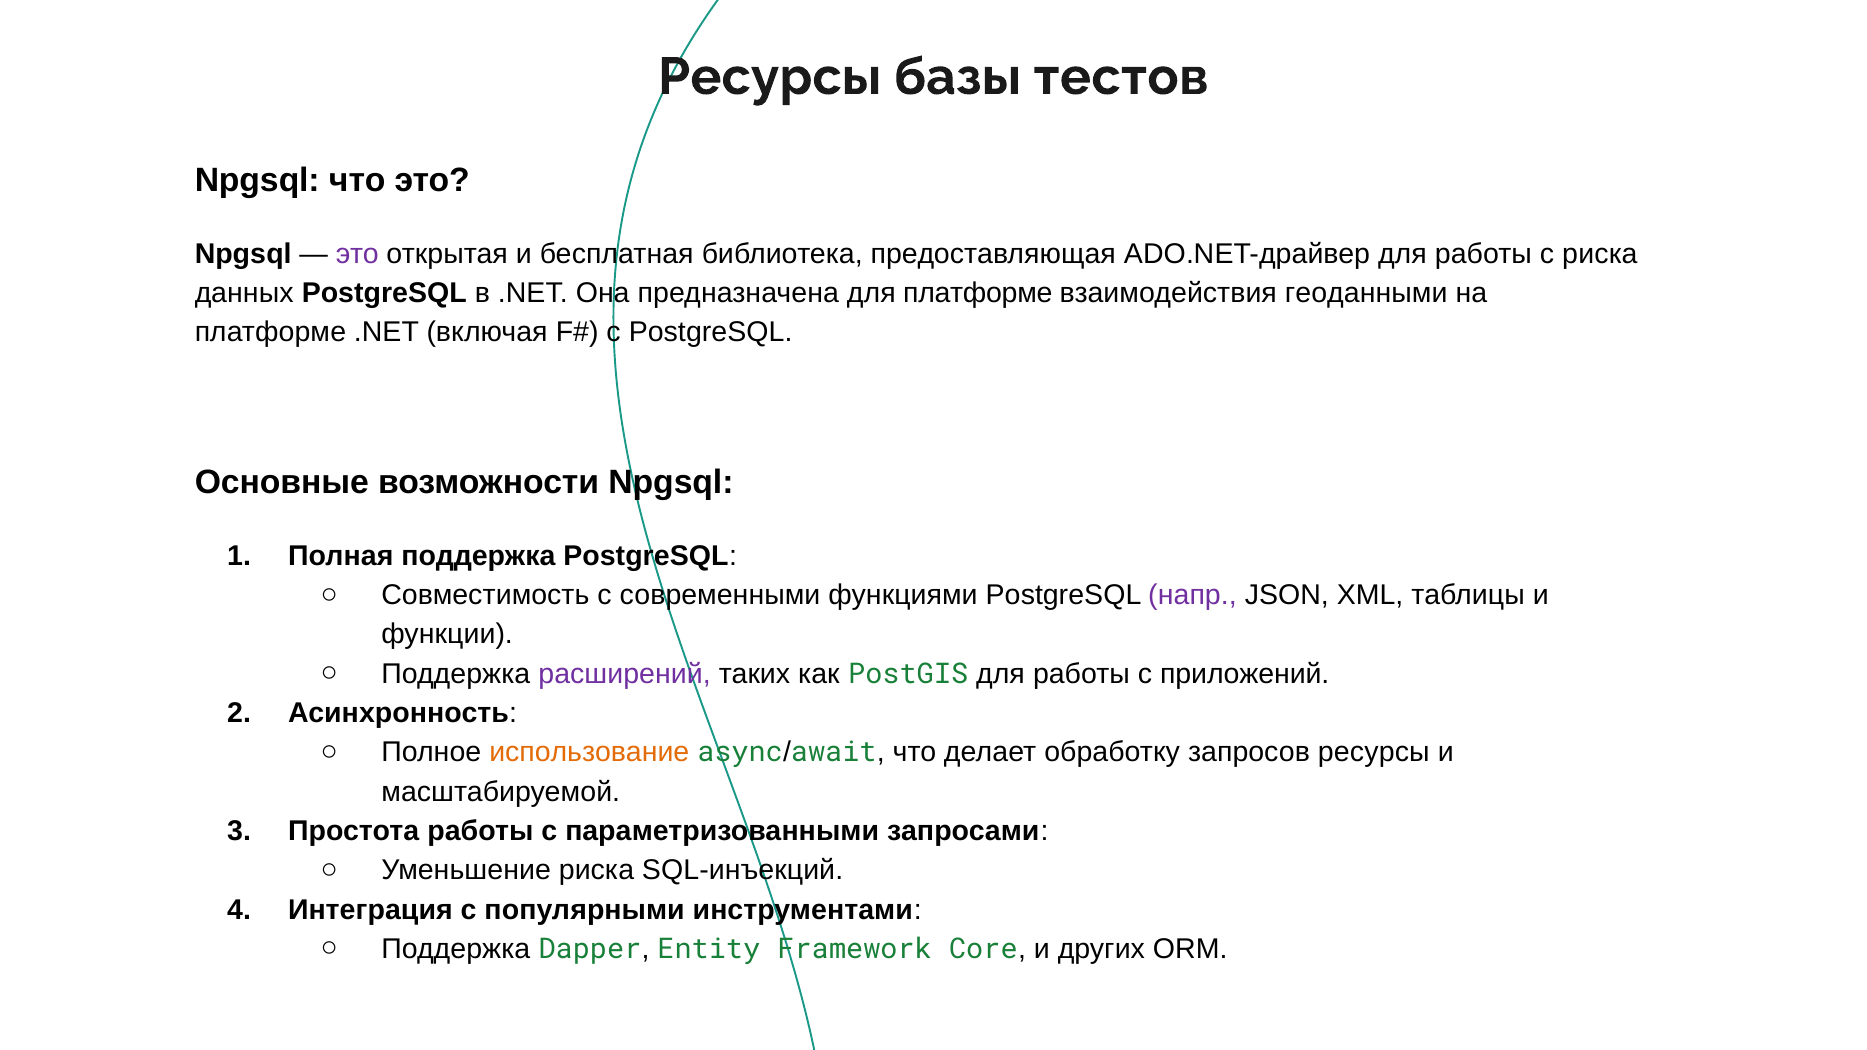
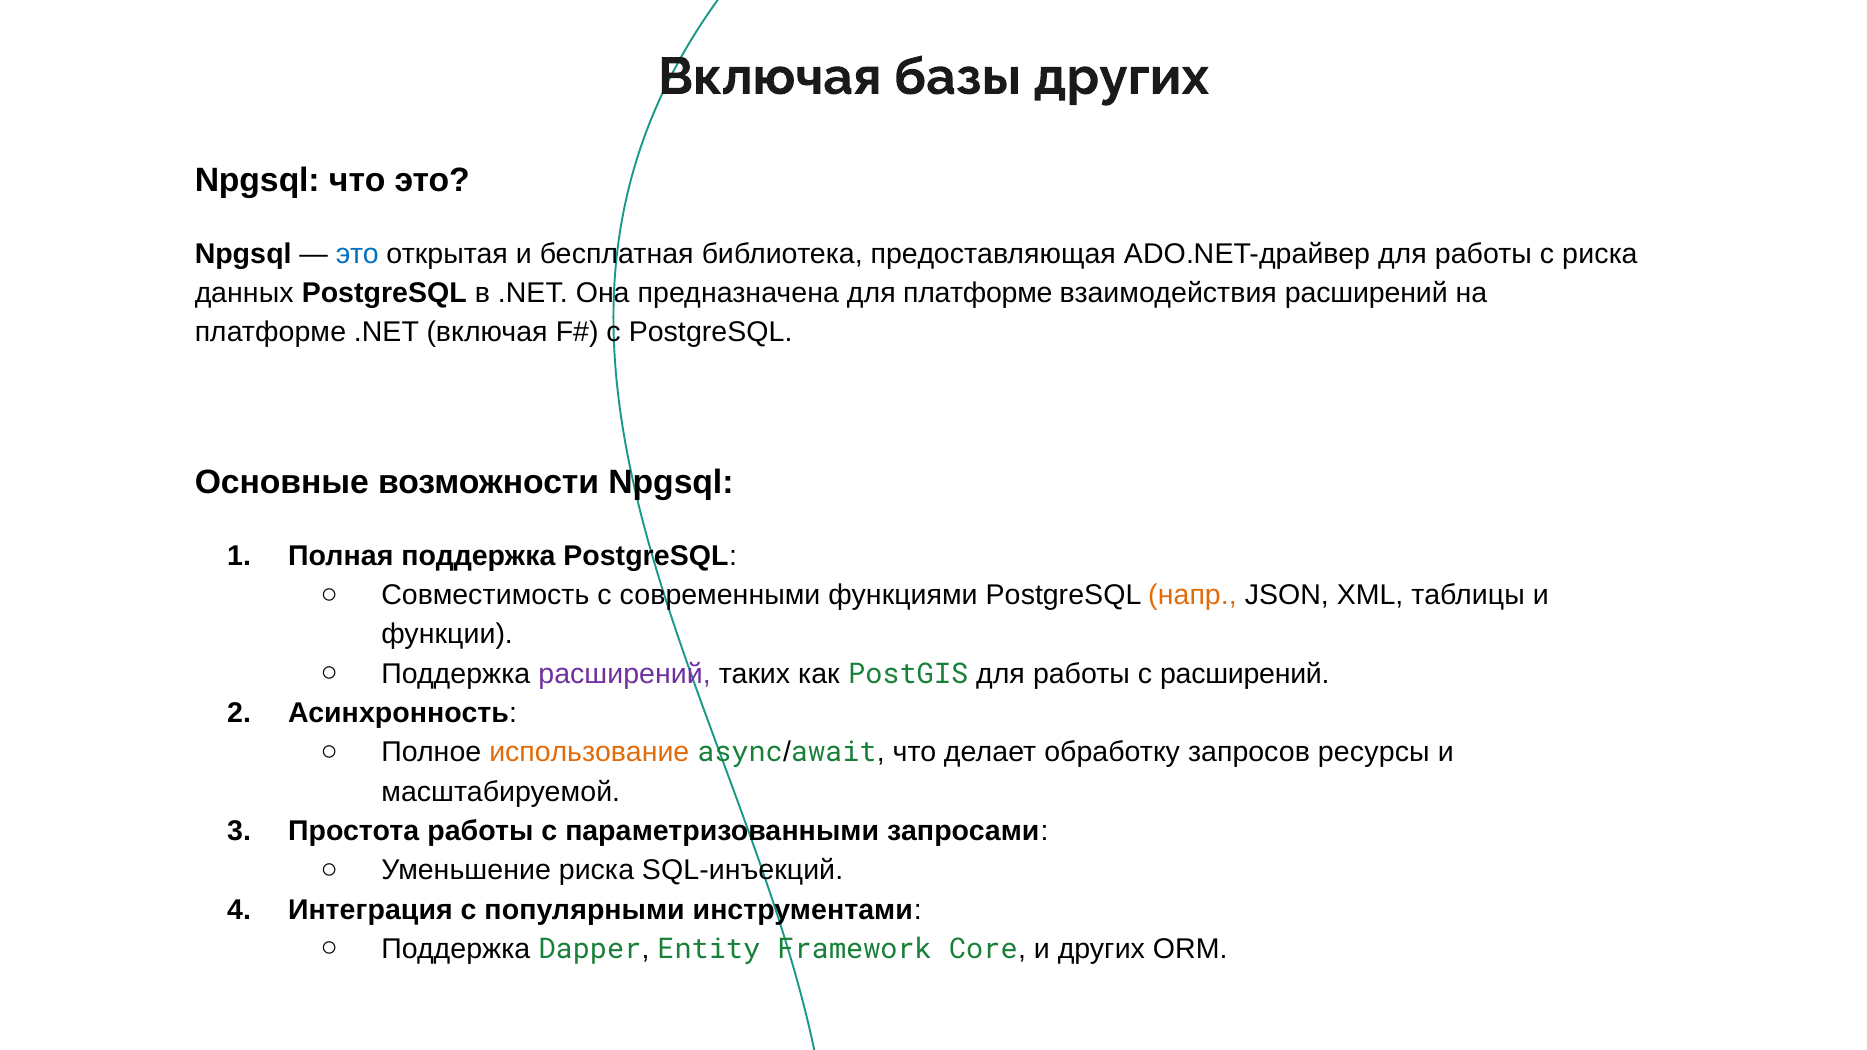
Ресурсы: Ресурсы -> Включая (770, 77)
базы тестов: тестов -> других (1121, 77)
это colour: purple -> blue (357, 254)
взаимодействия геоданными: геоданными -> расширений (1366, 293)
напр colour: purple -> orange (1193, 595)
с приложений: приложений -> расширений (1245, 674)
